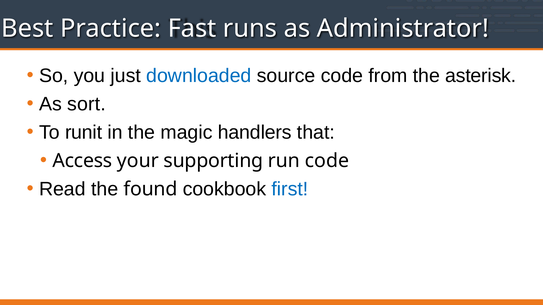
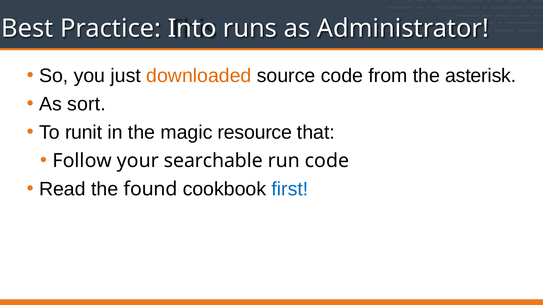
Fast: Fast -> Into (192, 29)
downloaded colour: blue -> orange (199, 76)
handlers: handlers -> resource (255, 133)
Access: Access -> Follow (82, 161)
supporting: supporting -> searchable (213, 161)
